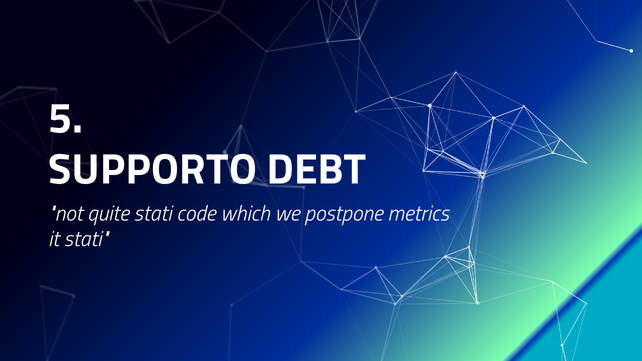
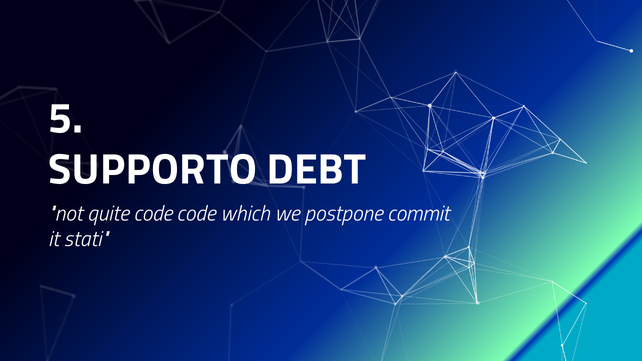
quite stati: stati -> code (153, 214)
metrics: metrics -> commit (418, 214)
